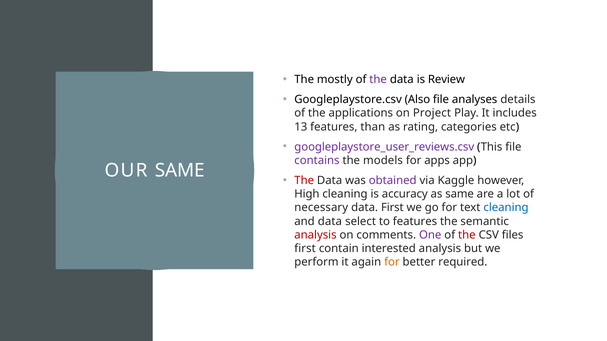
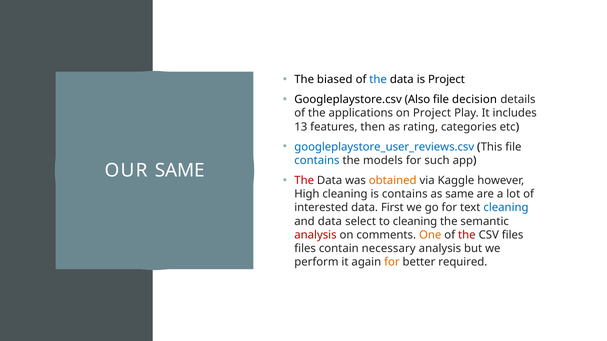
mostly: mostly -> biased (335, 80)
the colour: purple -> blue (378, 80)
is Review: Review -> Project (446, 80)
analyses: analyses -> decision (475, 100)
than: than -> then (373, 127)
googleplaystore_user_reviews.csv colour: purple -> blue (384, 147)
contains colour: purple -> blue (317, 161)
apps: apps -> such (437, 161)
obtained colour: purple -> orange (393, 181)
is accuracy: accuracy -> contains (405, 194)
necessary: necessary -> interested (321, 208)
to features: features -> cleaning (415, 222)
One colour: purple -> orange (430, 235)
first: first -> files (305, 249)
interested: interested -> necessary (389, 249)
